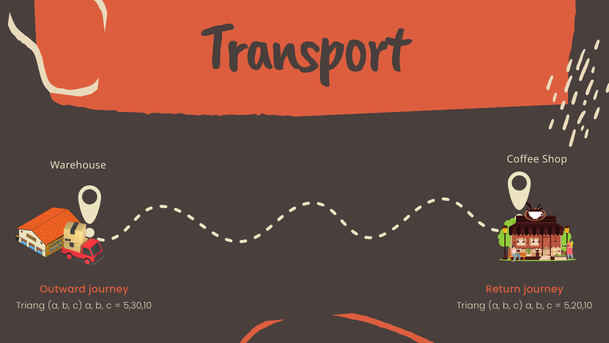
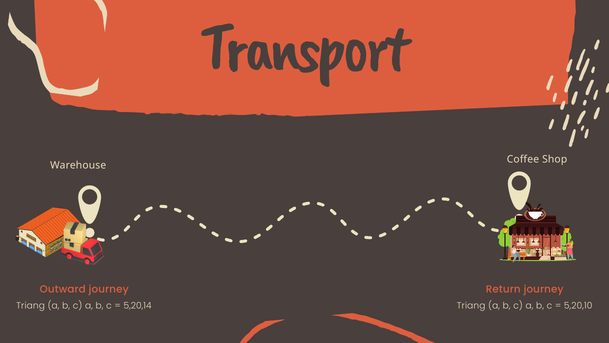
5,30,10: 5,30,10 -> 5,20,14 (138, 305)
